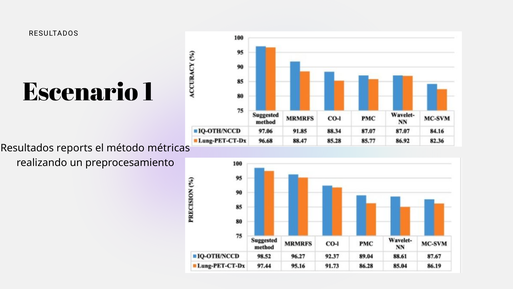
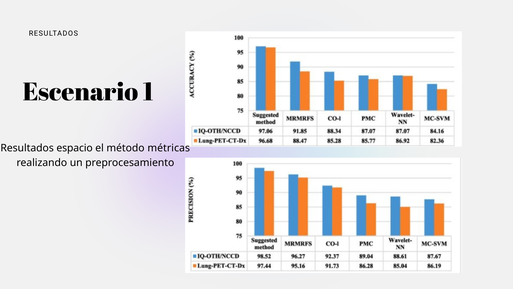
reports: reports -> espacio (75, 148)
